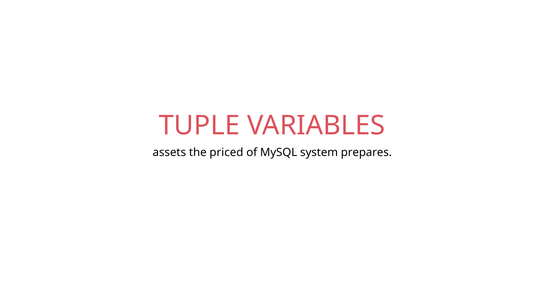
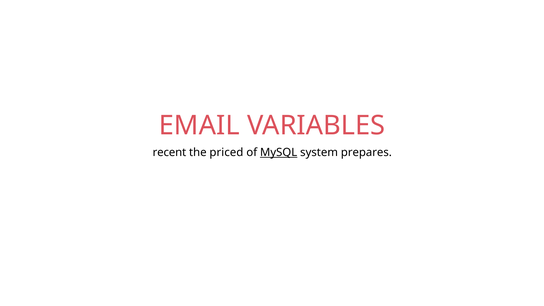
TUPLE: TUPLE -> EMAIL (199, 126)
assets: assets -> recent (169, 152)
MySQL underline: none -> present (279, 152)
